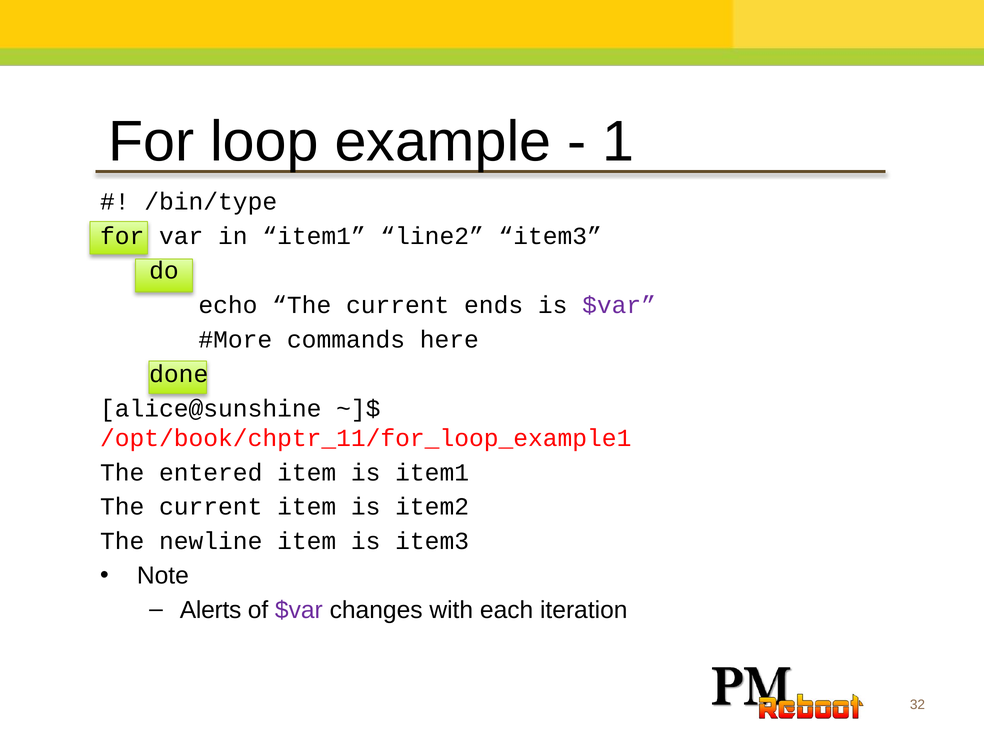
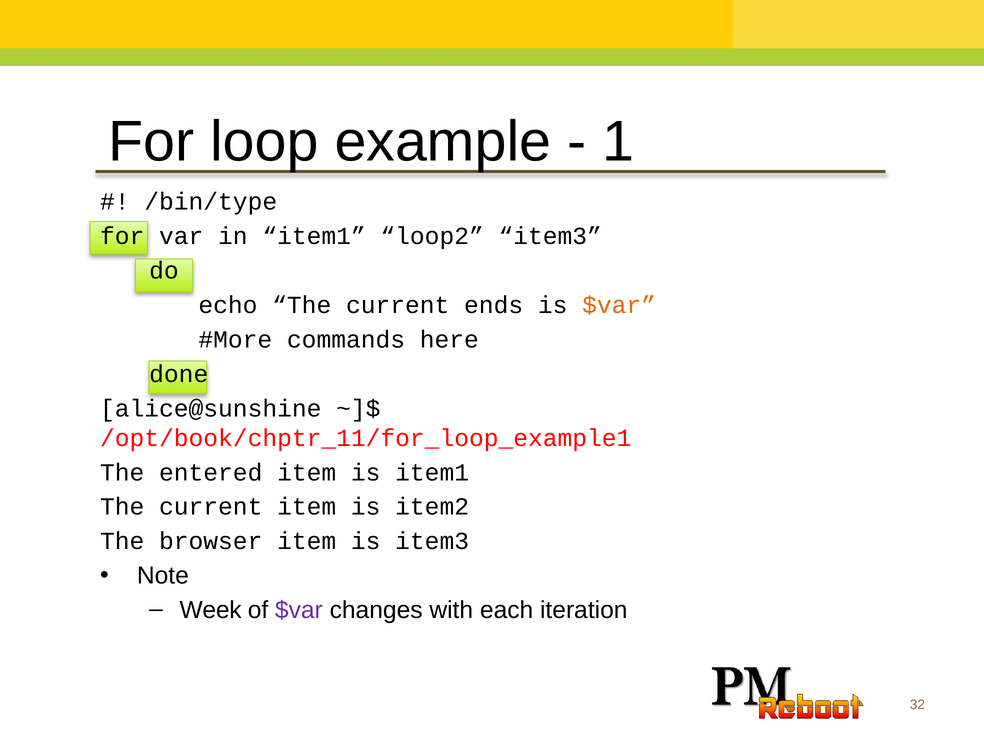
line2: line2 -> loop2 (432, 236)
$var colour: purple -> orange (619, 305)
newline: newline -> browser (211, 541)
Alerts: Alerts -> Week (211, 610)
